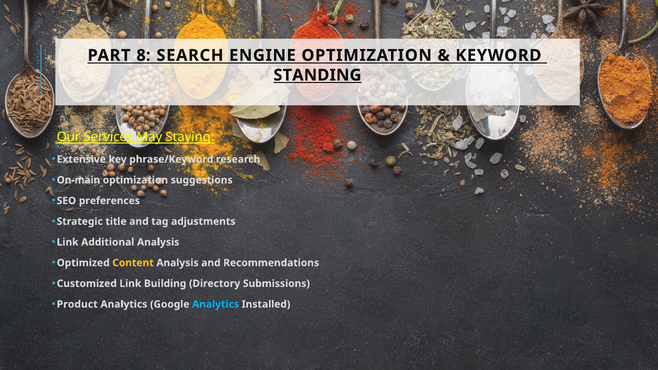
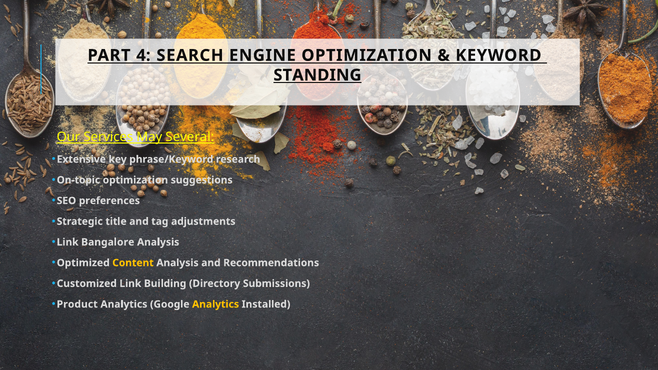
8: 8 -> 4 (143, 55)
Staying: Staying -> Several (190, 137)
On-main: On-main -> On-topic (78, 180)
Additional: Additional -> Bangalore (108, 242)
Analytics colour: light blue -> yellow (216, 304)
